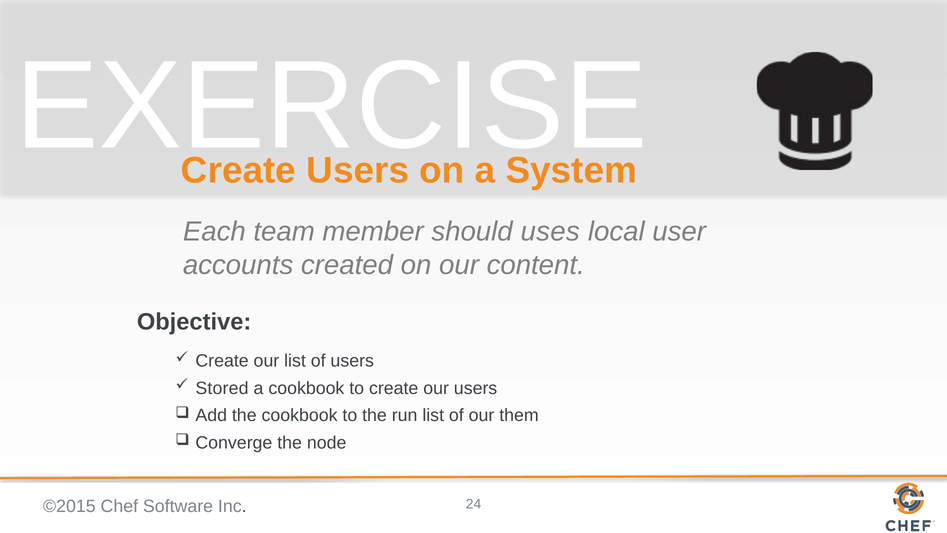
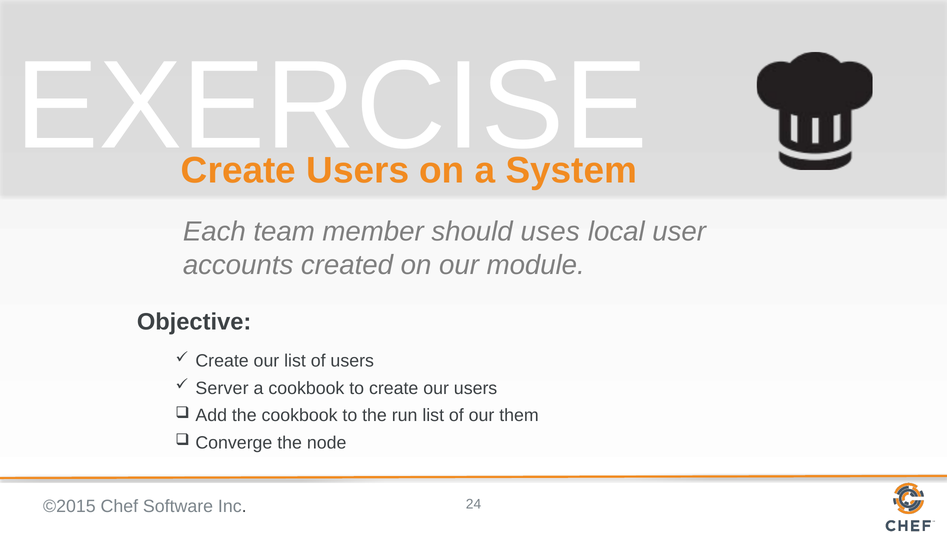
content: content -> module (536, 265)
Stored: Stored -> Server (222, 388)
